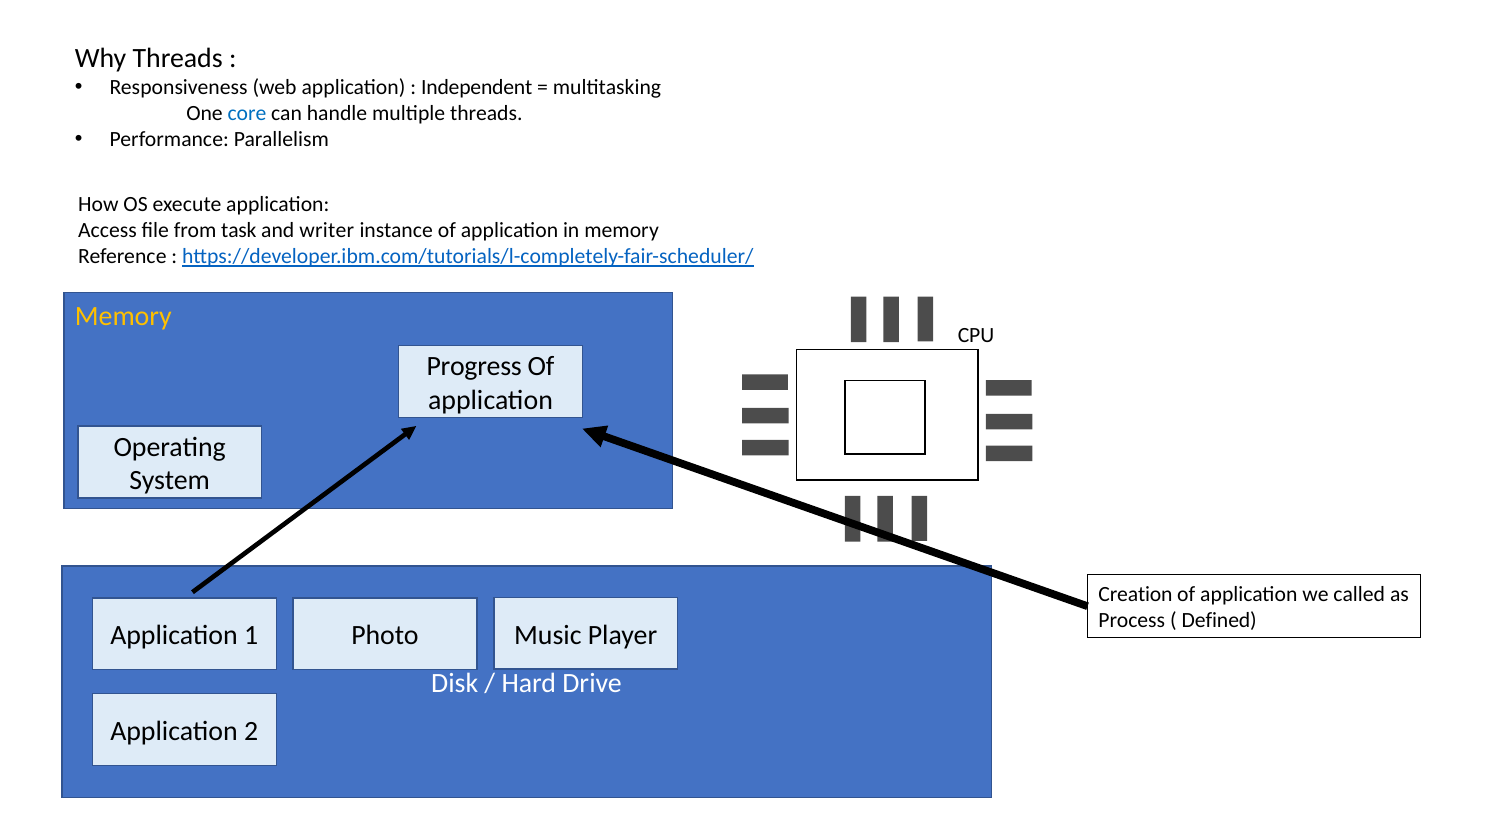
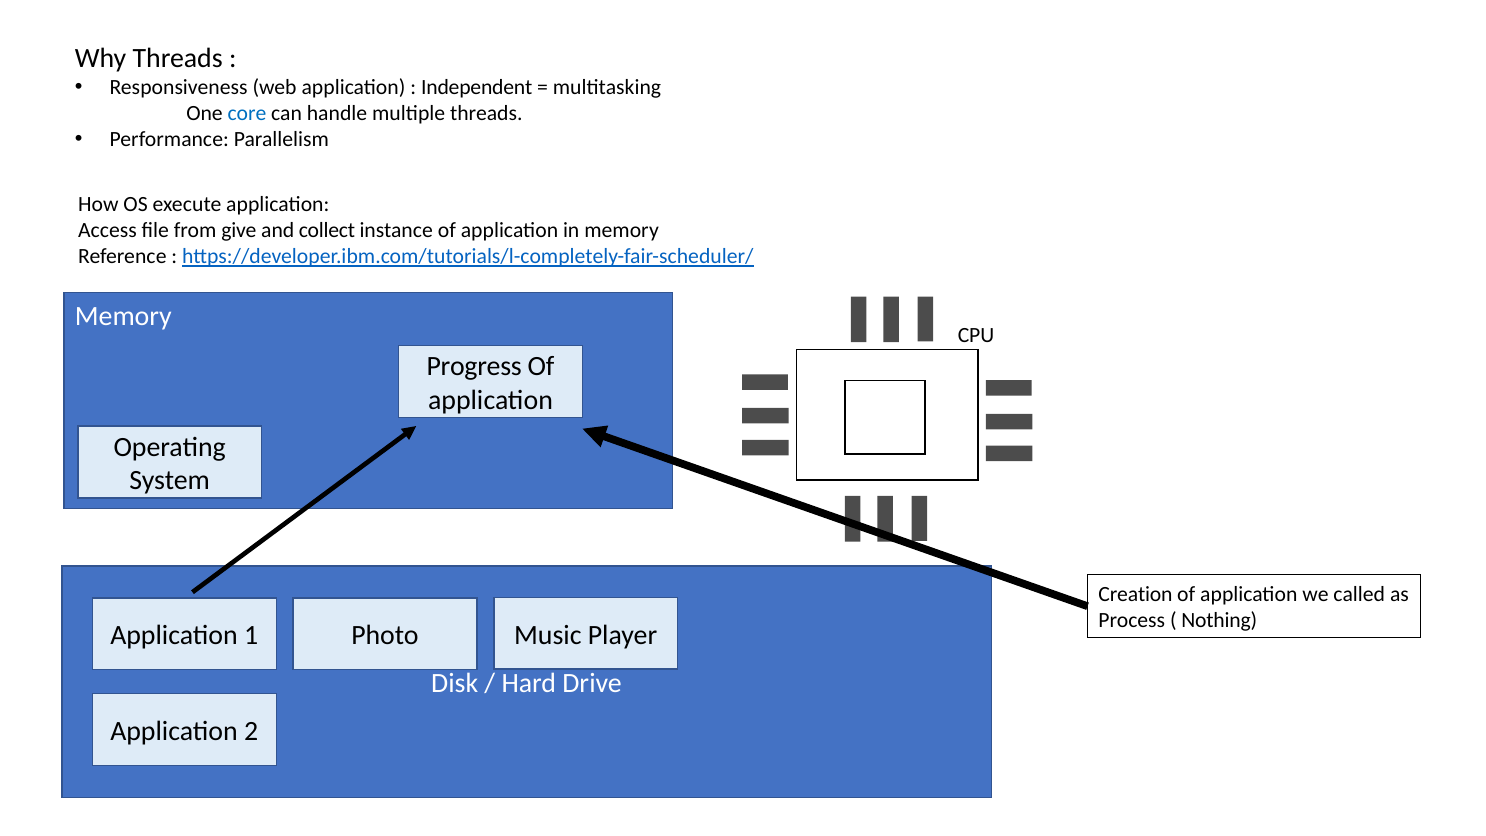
task: task -> give (239, 230)
writer: writer -> collect (327, 230)
Memory colour: yellow -> white (123, 317)
Defined: Defined -> Nothing (1219, 621)
